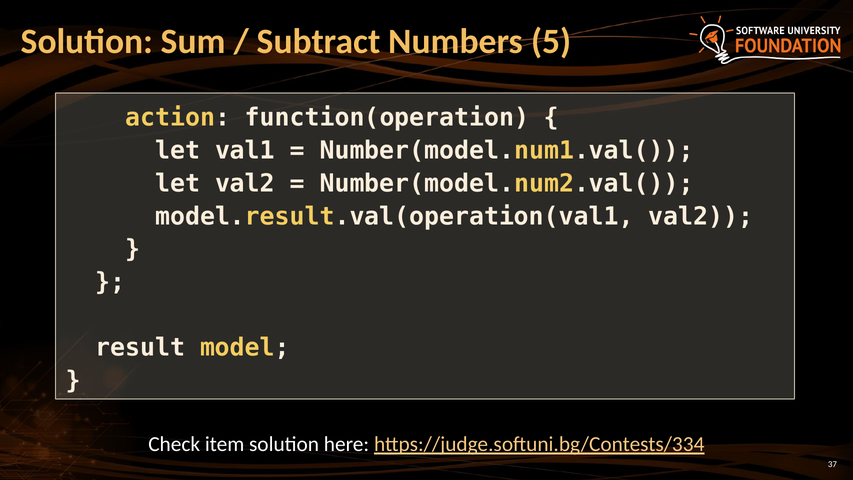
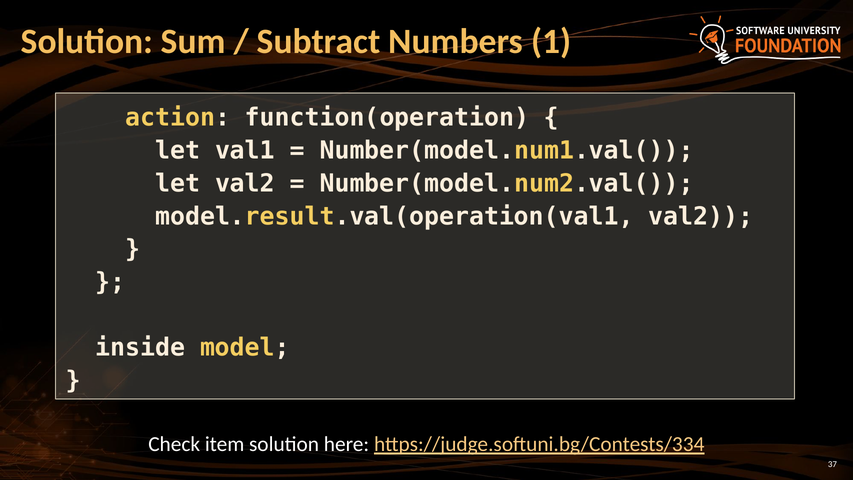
5: 5 -> 1 (551, 41)
result: result -> inside (140, 348)
